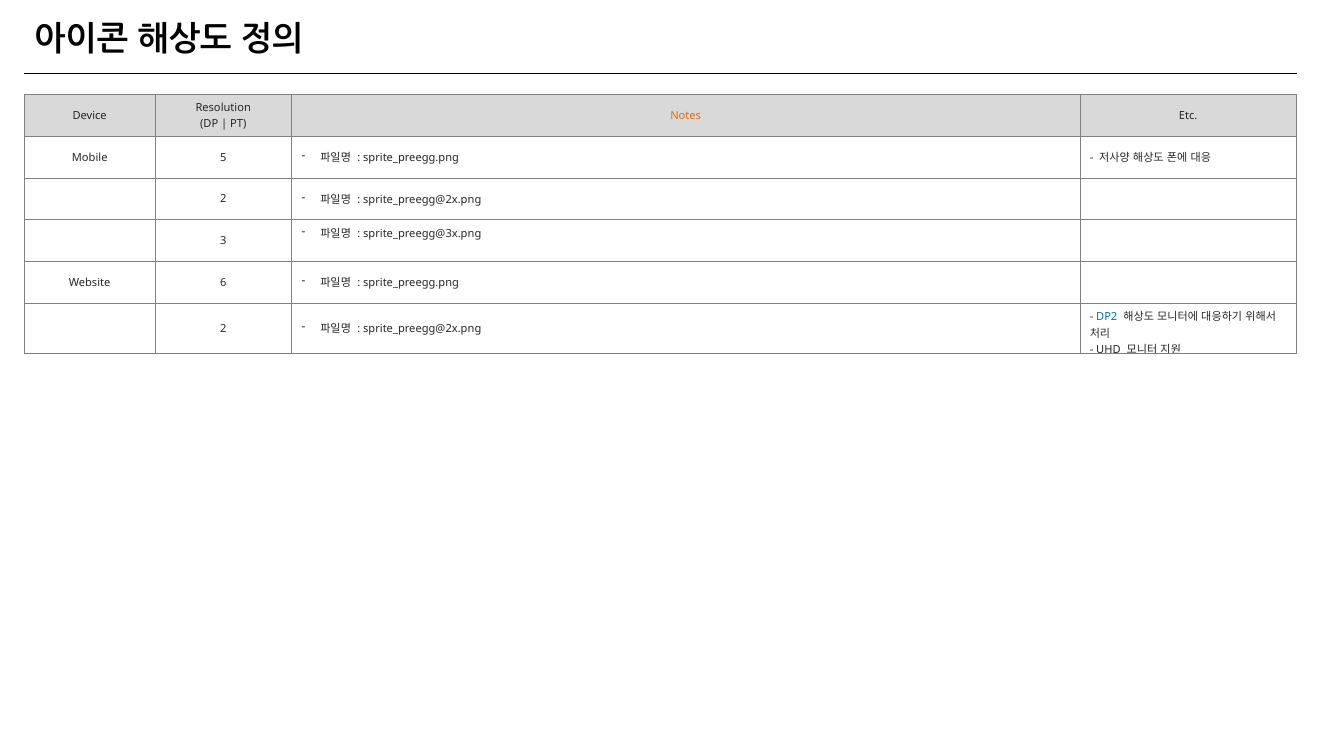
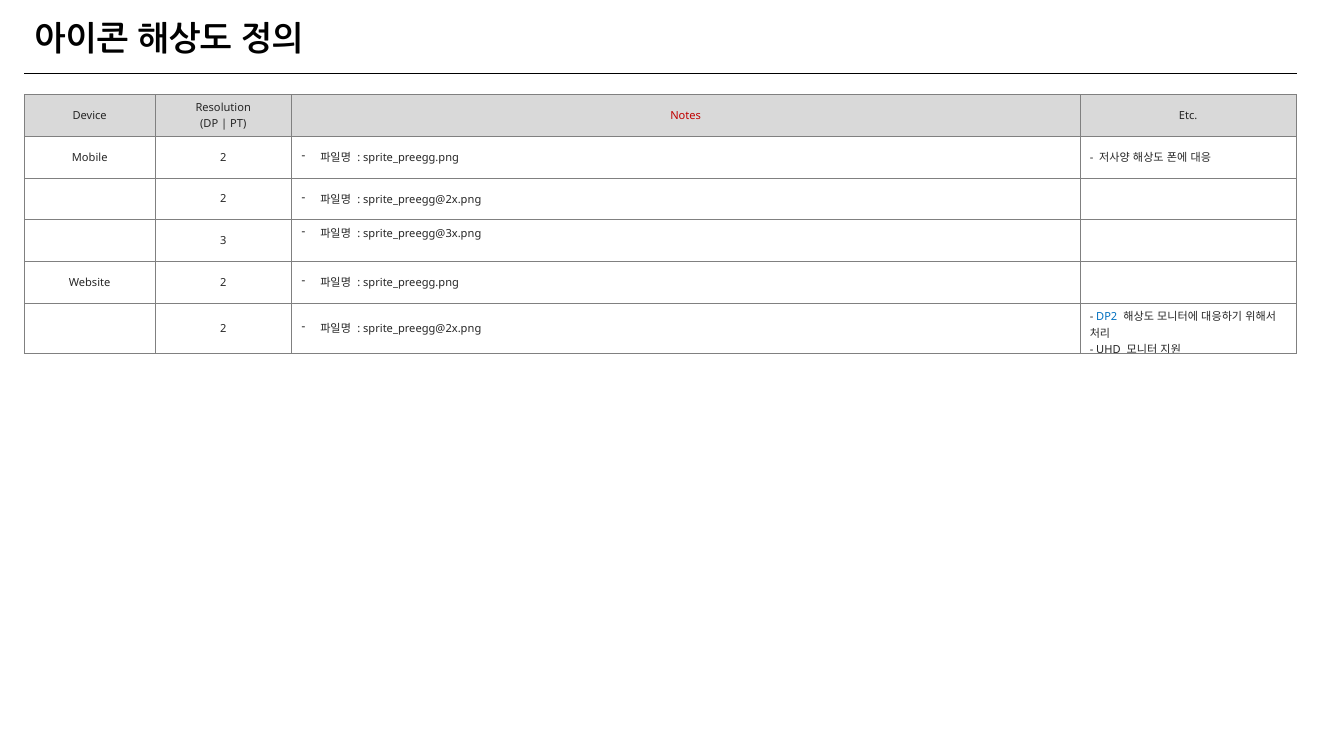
Notes colour: orange -> red (686, 116)
Mobile 5: 5 -> 2 (223, 158)
Website 6: 6 -> 2 (223, 283)
